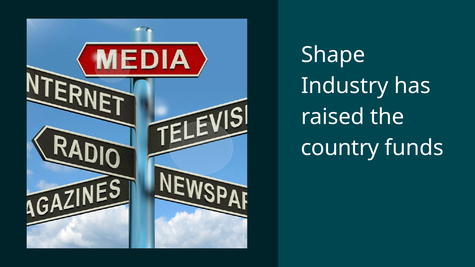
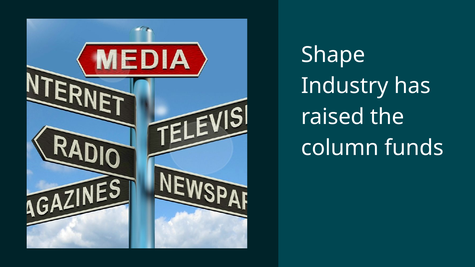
country: country -> column (340, 148)
